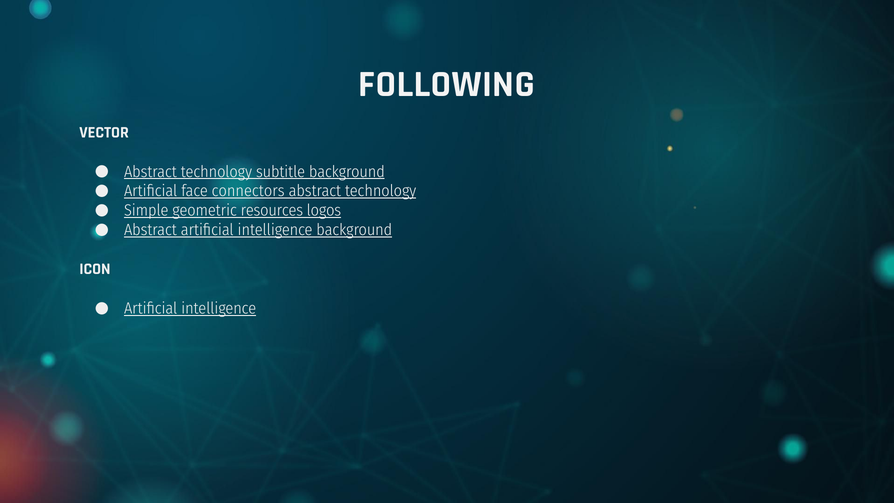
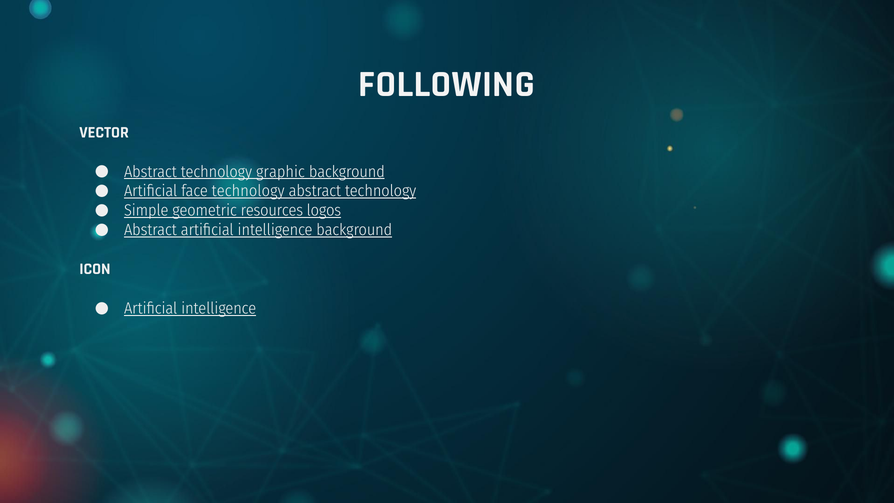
subtitle: subtitle -> graphic (280, 172)
face connectors: connectors -> technology (248, 191)
